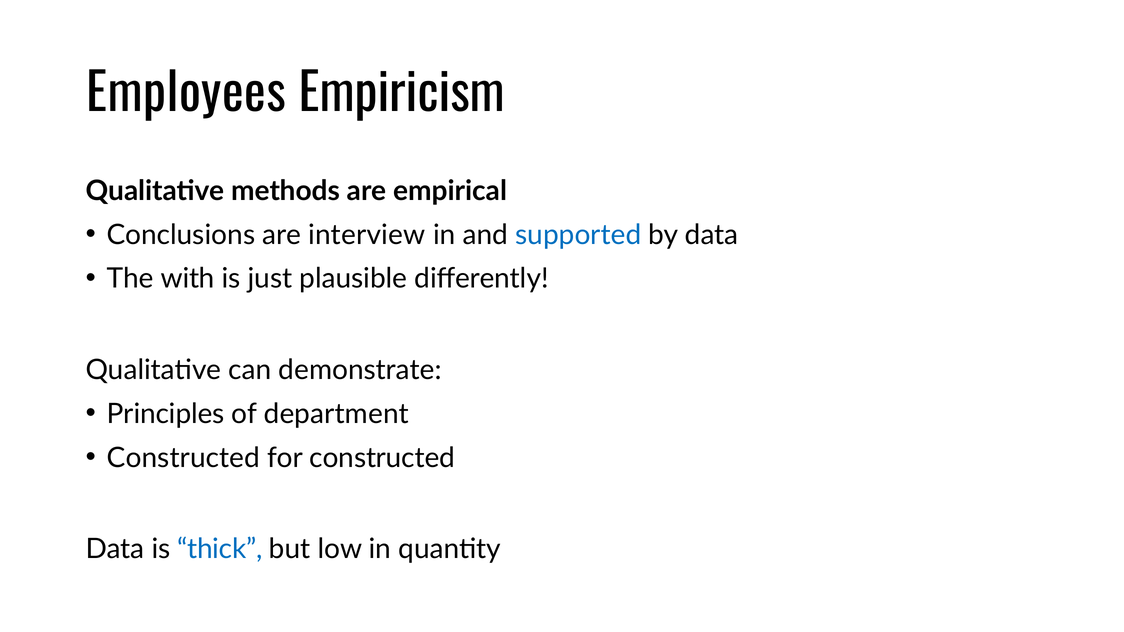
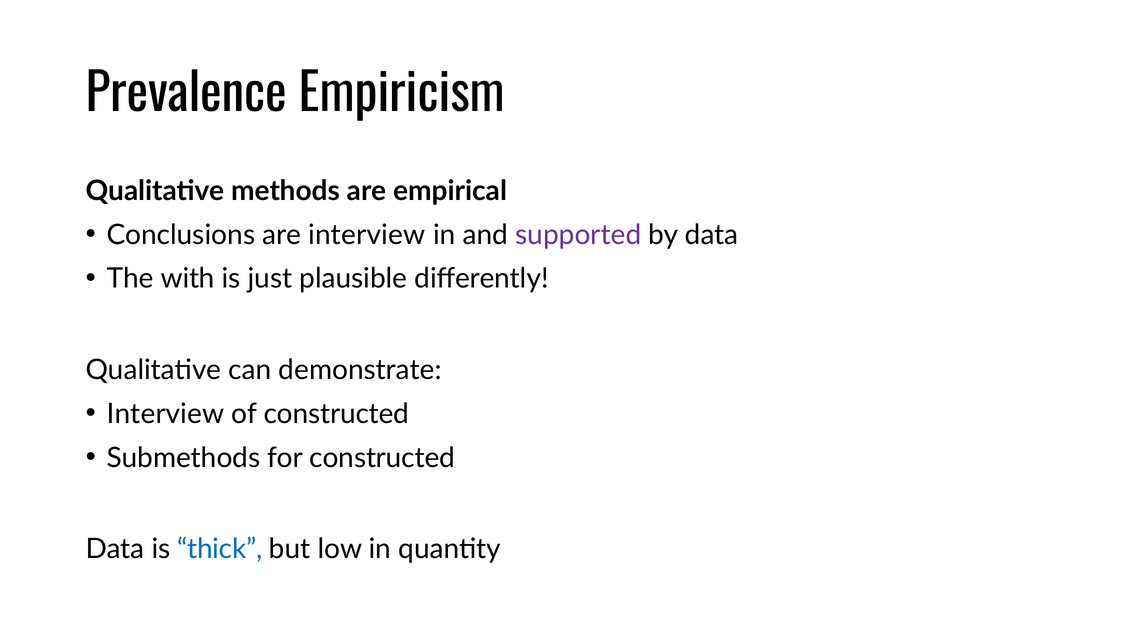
Employees: Employees -> Prevalence (186, 94)
supported colour: blue -> purple (578, 235)
Principles: Principles -> Interview (165, 414)
of department: department -> constructed (336, 414)
Constructed: Constructed -> Submethods (183, 458)
